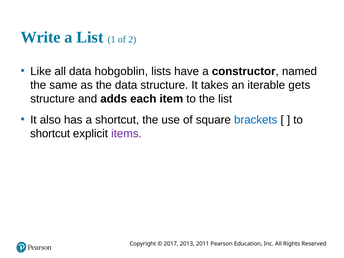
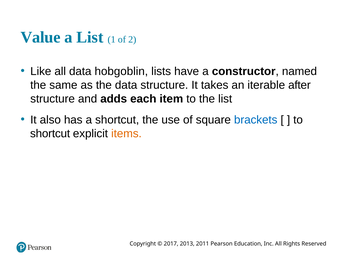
Write: Write -> Value (41, 37)
gets: gets -> after (299, 85)
items colour: purple -> orange (126, 134)
